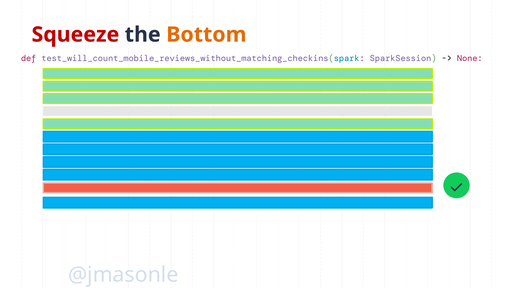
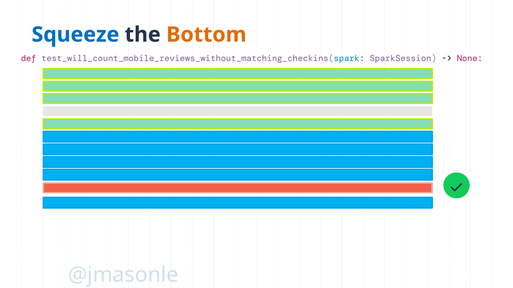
Squeeze colour: red -> blue (75, 35)
